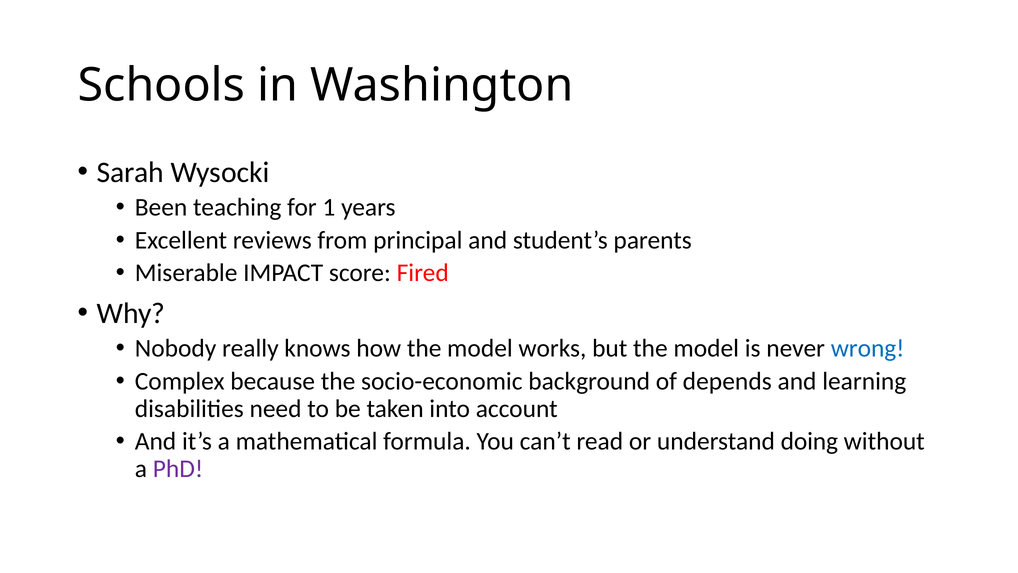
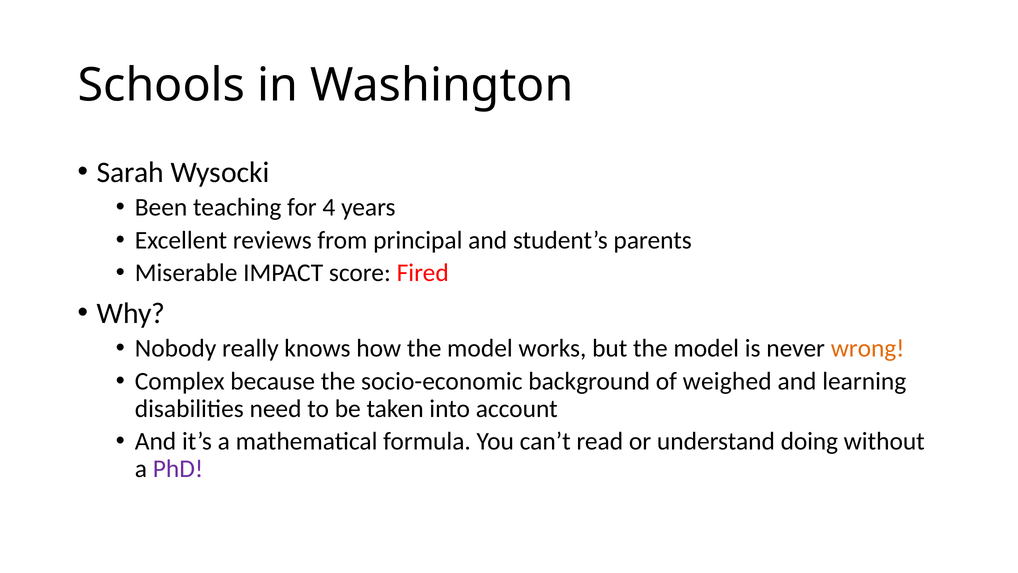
1: 1 -> 4 (329, 207)
wrong colour: blue -> orange (868, 348)
depends: depends -> weighed (727, 381)
